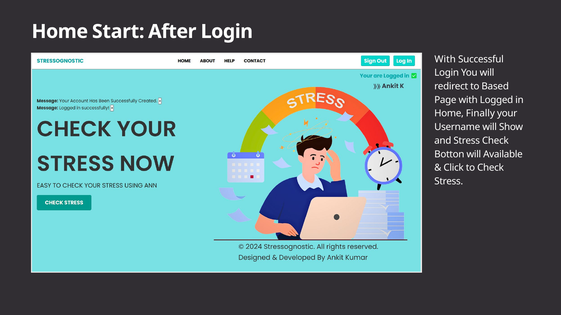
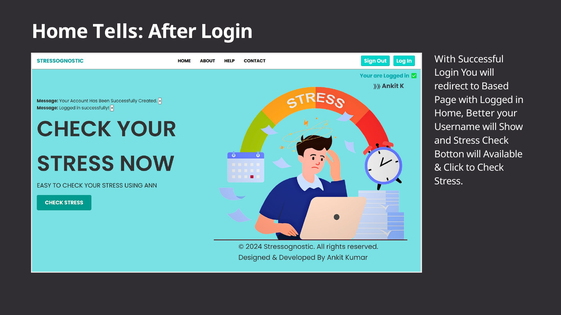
Start: Start -> Tells (118, 32)
Finally: Finally -> Better (480, 114)
